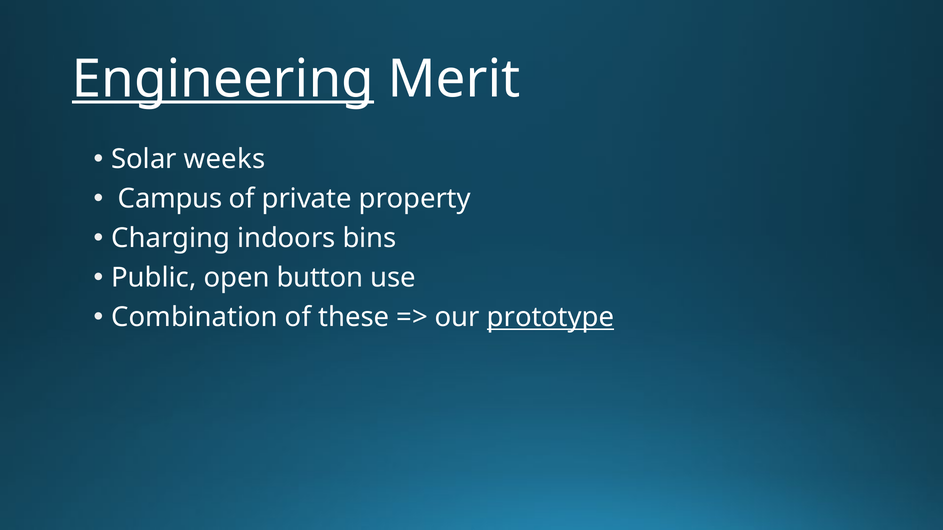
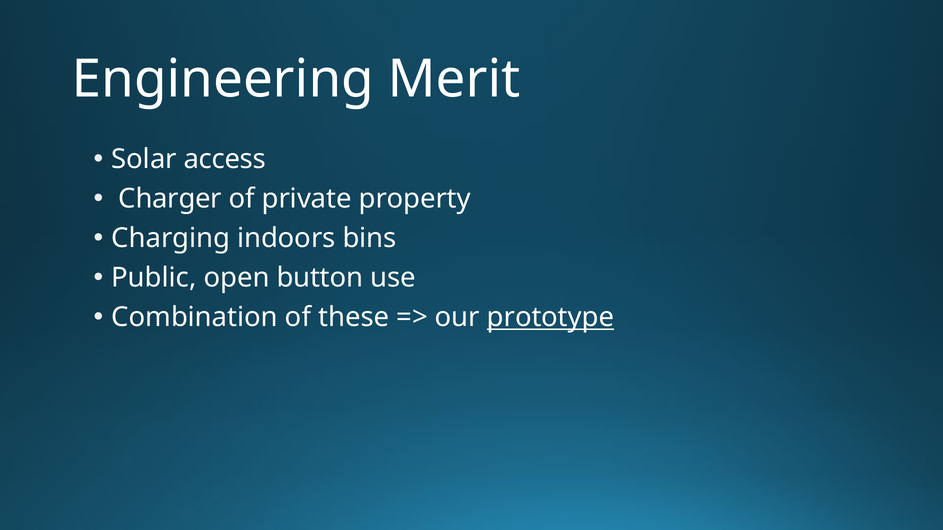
Engineering underline: present -> none (223, 79)
weeks: weeks -> access (225, 159)
Campus: Campus -> Charger (170, 199)
